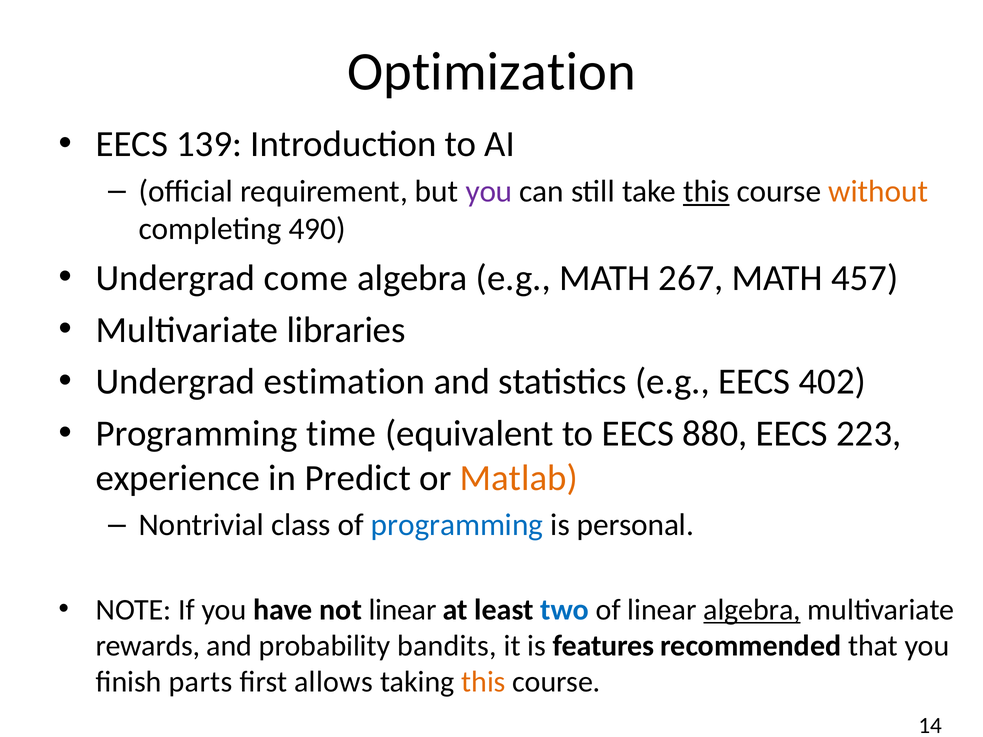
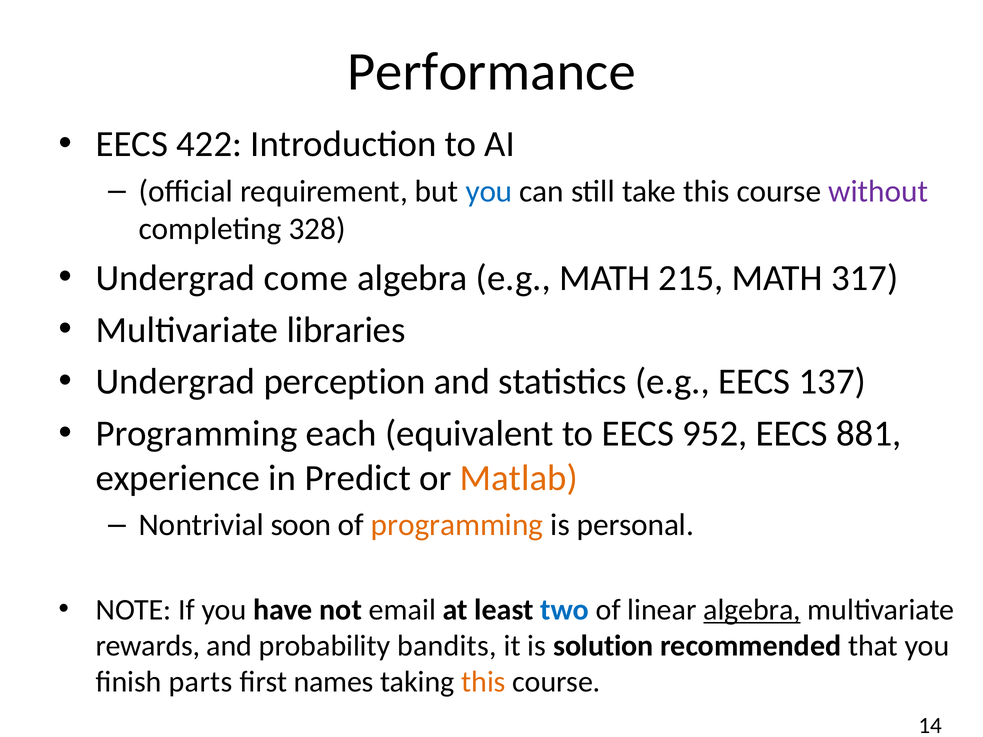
Optimization: Optimization -> Performance (491, 72)
139: 139 -> 422 (209, 144)
you colour: purple -> blue (489, 191)
this underline: present -> none (706, 191)
without colour: orange -> purple (878, 191)
490: 490 -> 328 (317, 229)
267: 267 -> 215 (691, 278)
457: 457 -> 317 (865, 278)
estimation: estimation -> perception (345, 382)
402: 402 -> 137 (832, 382)
time: time -> each (341, 434)
880: 880 -> 952 (715, 434)
223: 223 -> 881 (869, 434)
class: class -> soon (301, 525)
programming colour: blue -> orange (457, 525)
not linear: linear -> email (402, 610)
features: features -> solution (603, 646)
allows: allows -> names (334, 682)
